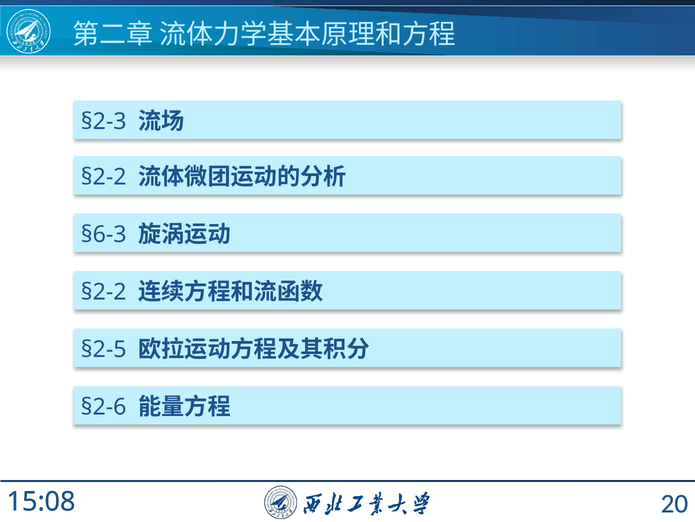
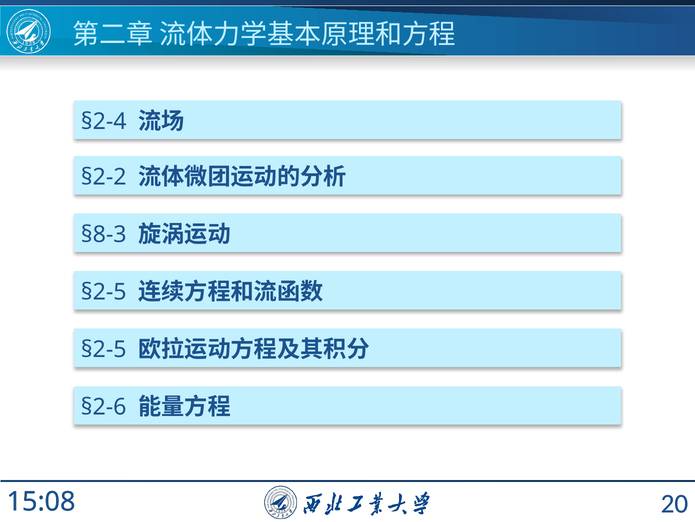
§2-3: §2-3 -> §2-4 (104, 121)
§6-3: §6-3 -> §8-3 (104, 234)
§2-2: §2-2 -> §2-5 (104, 292)
